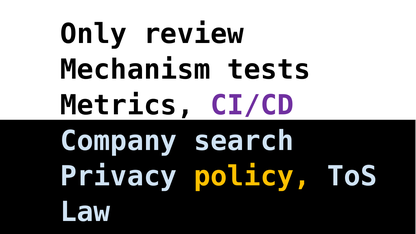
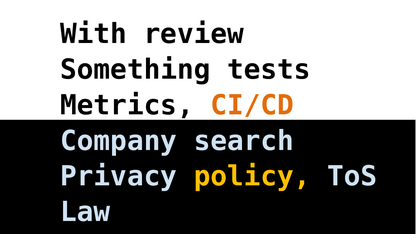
Only: Only -> With (94, 34)
Mechanism: Mechanism -> Something (135, 70)
CI/CD colour: purple -> orange (252, 105)
